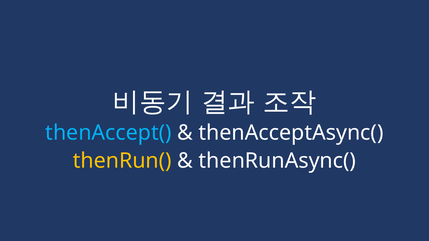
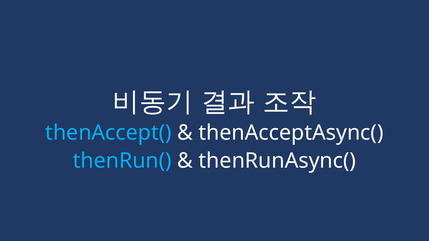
thenRun( colour: yellow -> light blue (122, 161)
